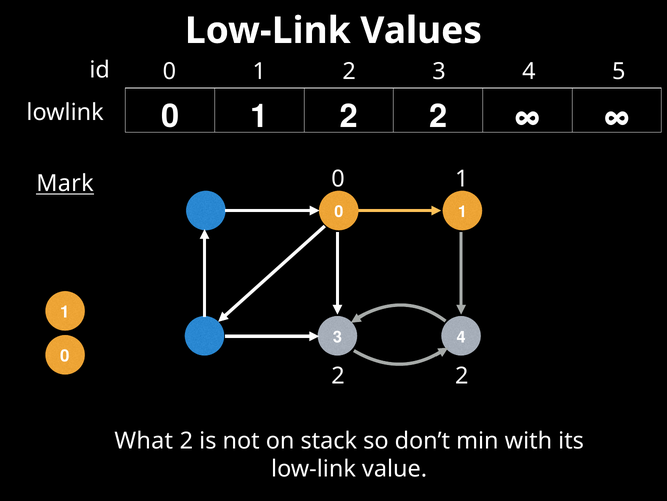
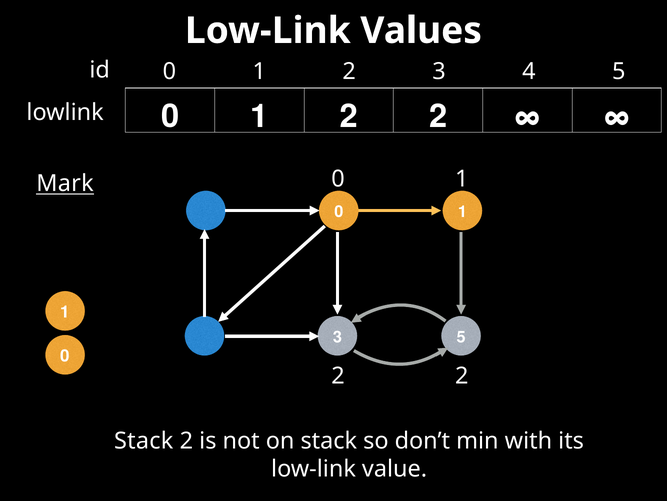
4: 4 -> 5 (461, 337)
What: What -> Stack (144, 440)
